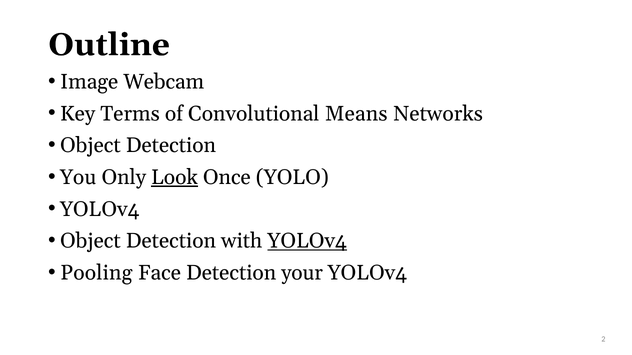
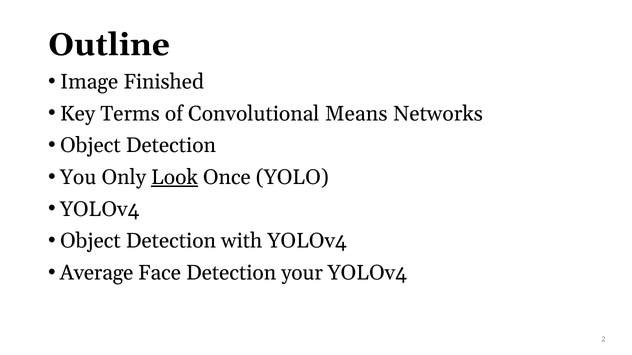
Webcam: Webcam -> Finished (164, 82)
YOLOv4 underline: present -> none (307, 241)
Pooling: Pooling -> Average (97, 273)
